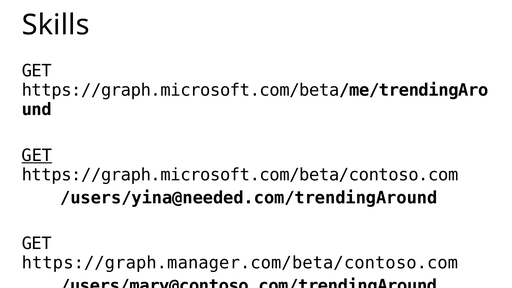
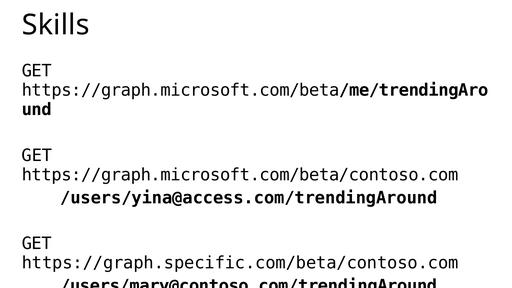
GET underline: present -> none (37, 155)
/users/yina@needed.com/trendingAround: /users/yina@needed.com/trendingAround -> /users/yina@access.com/trendingAround (249, 198)
https://graph.manager.com/beta/contoso.com: https://graph.manager.com/beta/contoso.com -> https://graph.specific.com/beta/contoso.com (240, 263)
